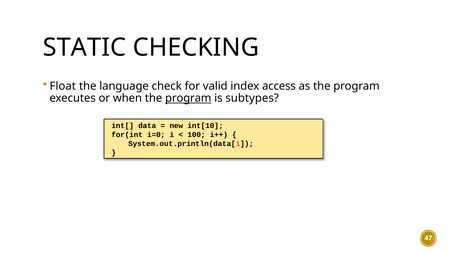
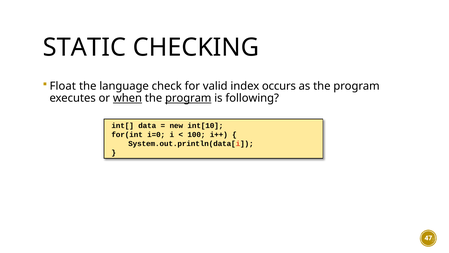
access: access -> occurs (279, 86)
when underline: none -> present (127, 98)
subtypes: subtypes -> following (252, 98)
